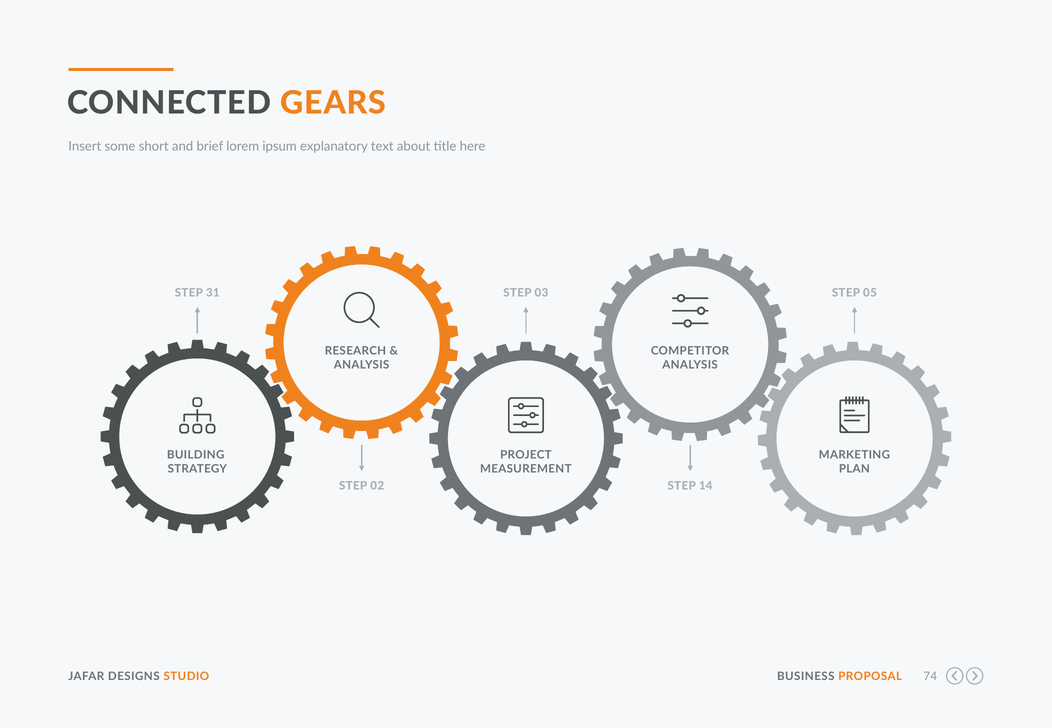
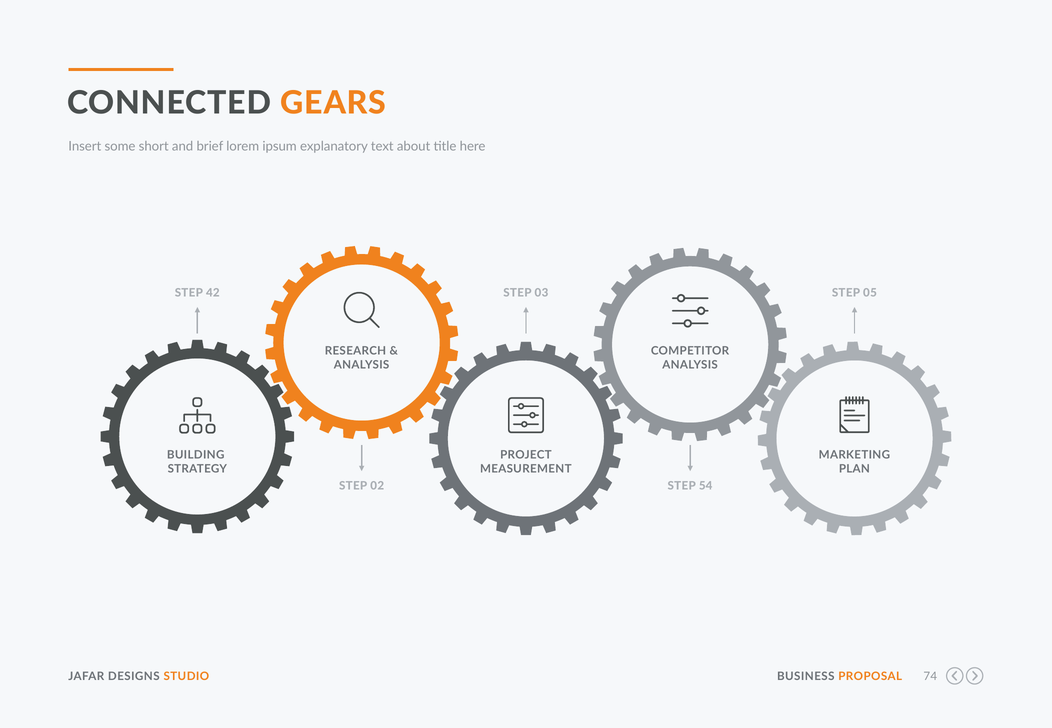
31: 31 -> 42 (213, 293)
14: 14 -> 54 (706, 486)
